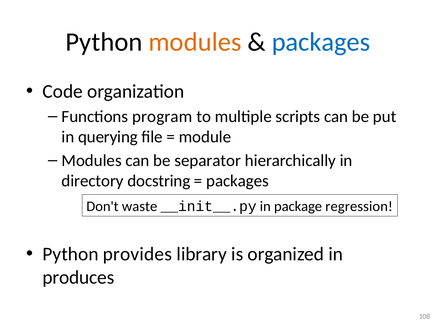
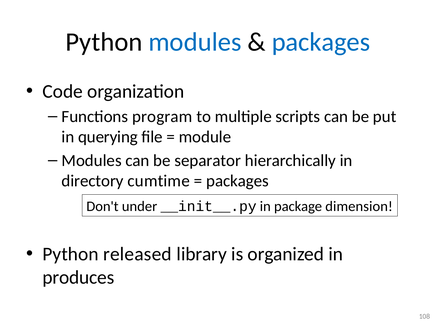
modules colour: orange -> blue (195, 42)
docstring: docstring -> cumtime (159, 181)
waste: waste -> under (140, 206)
regression: regression -> dimension (359, 206)
provides: provides -> released (137, 254)
